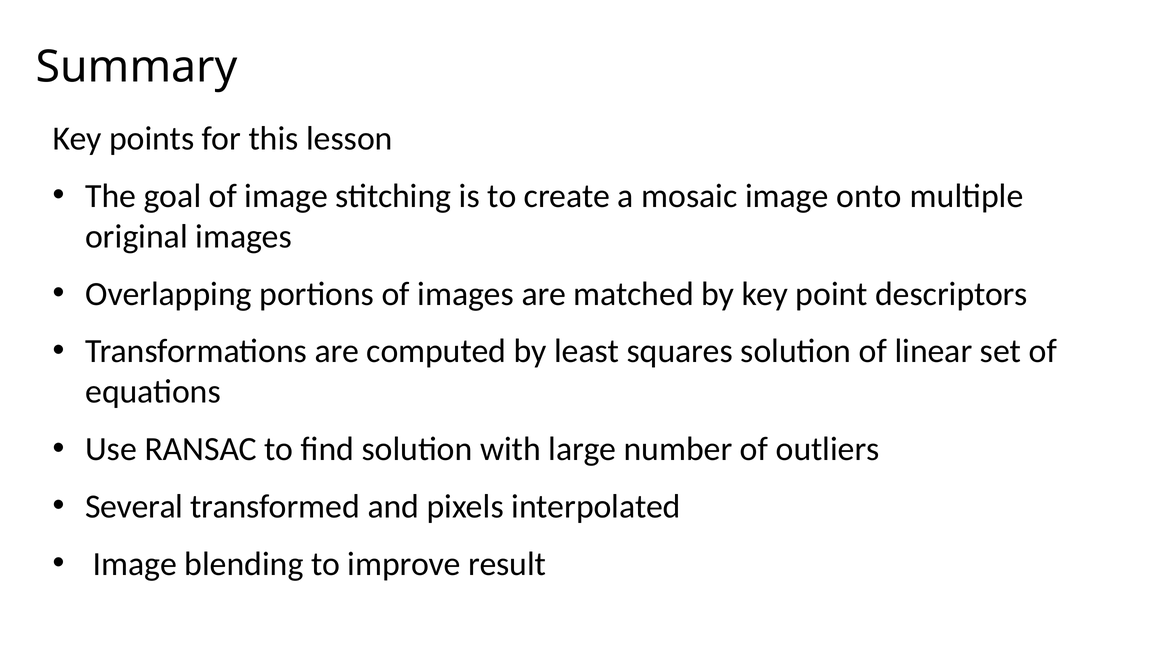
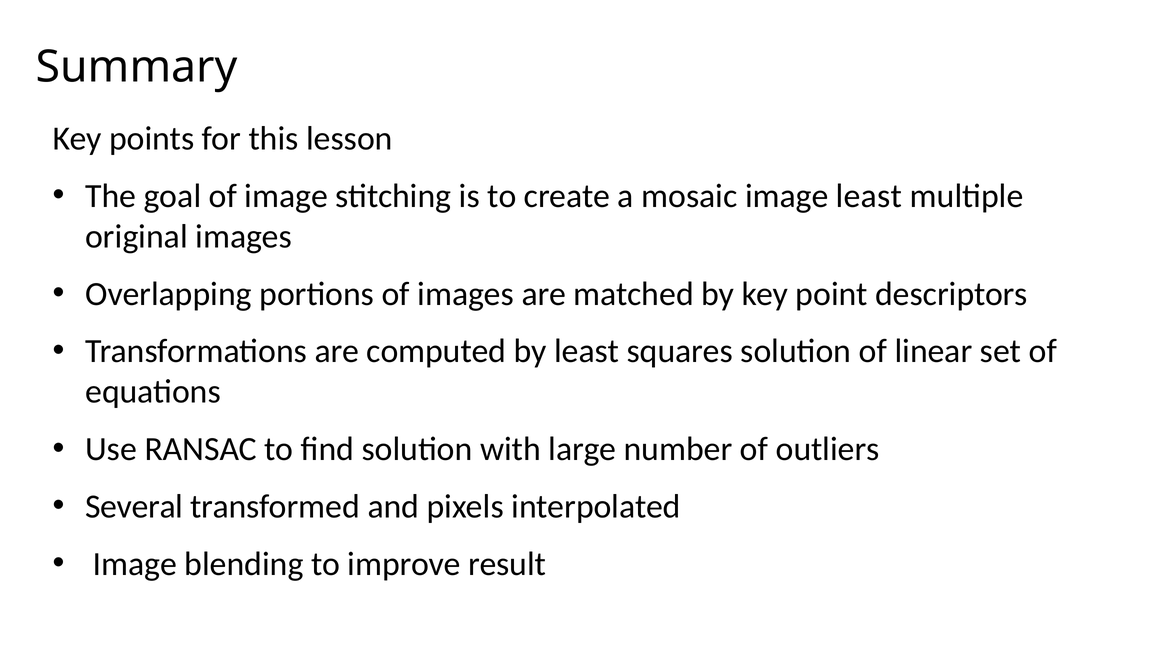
image onto: onto -> least (869, 196)
